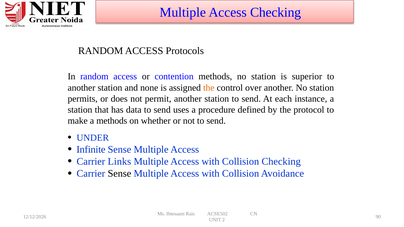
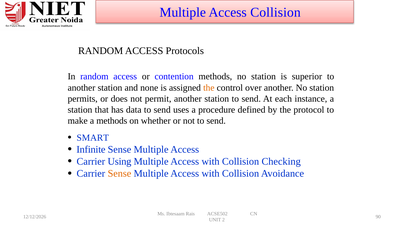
Access Checking: Checking -> Collision (275, 12)
UNDER: UNDER -> SMART (93, 138)
Links: Links -> Using (120, 162)
Sense colour: black -> orange (119, 174)
